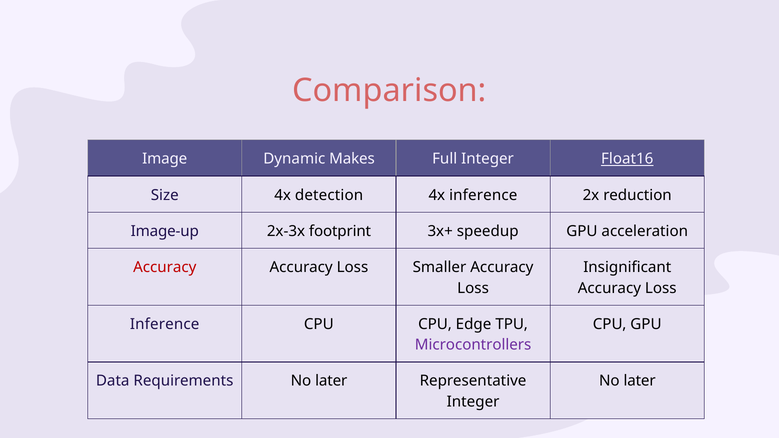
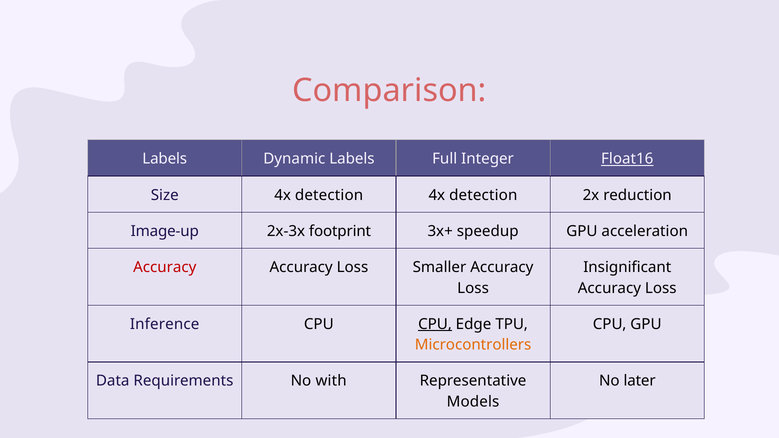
Image: Image -> Labels (165, 159)
Dynamic Makes: Makes -> Labels (352, 159)
inference: inference -> detection (483, 195)
CPU underline: none -> present (435, 324)
Microcontrollers colour: purple -> orange (473, 345)
Requirements No later: later -> with (331, 381)
Integer: Integer -> Models (473, 402)
